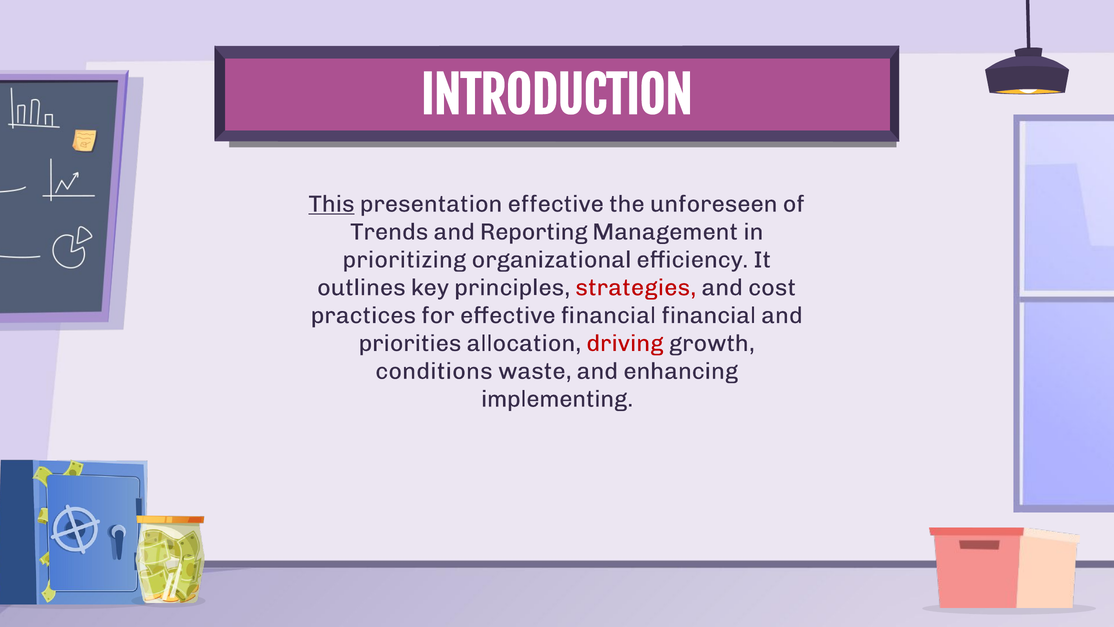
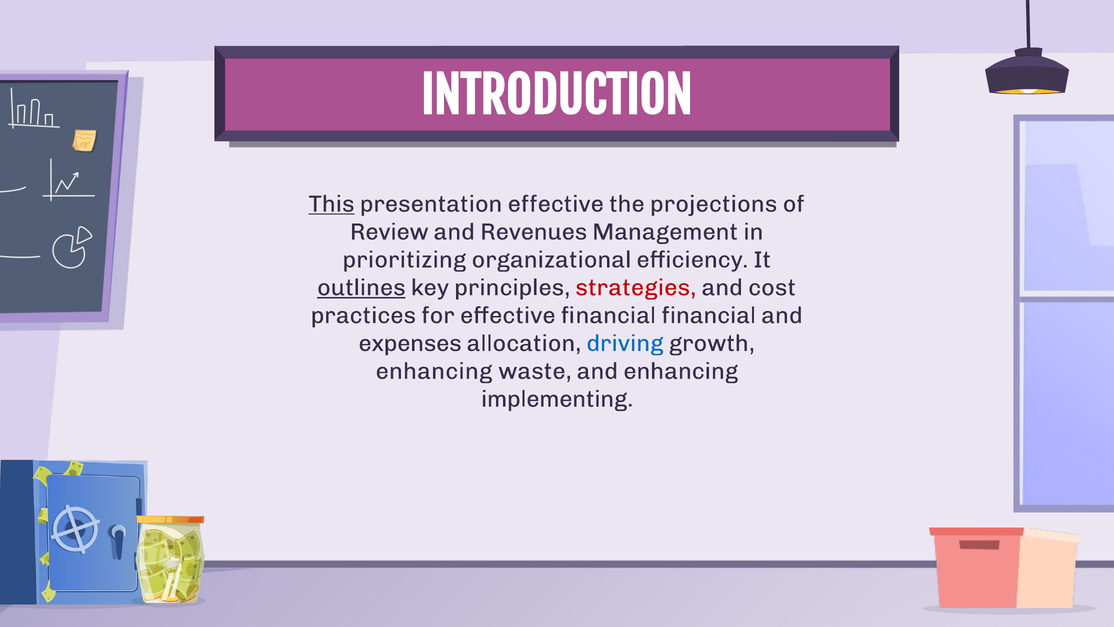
unforeseen: unforeseen -> projections (714, 204)
Trends: Trends -> Review (389, 232)
Reporting: Reporting -> Revenues (534, 232)
outlines underline: none -> present (361, 287)
priorities: priorities -> expenses (410, 343)
driving colour: red -> blue (625, 343)
conditions: conditions -> enhancing (434, 371)
